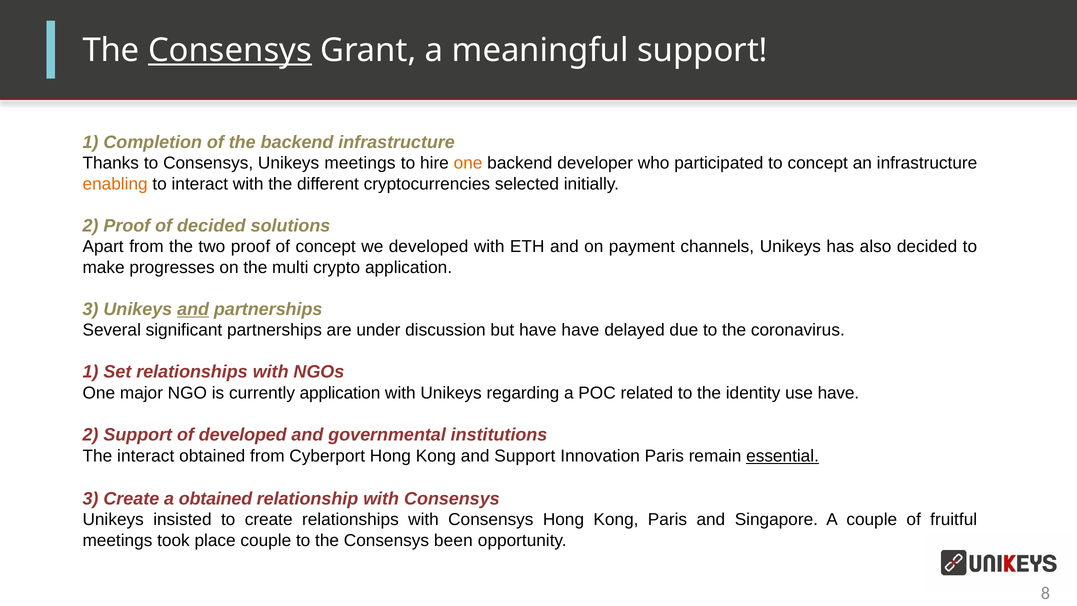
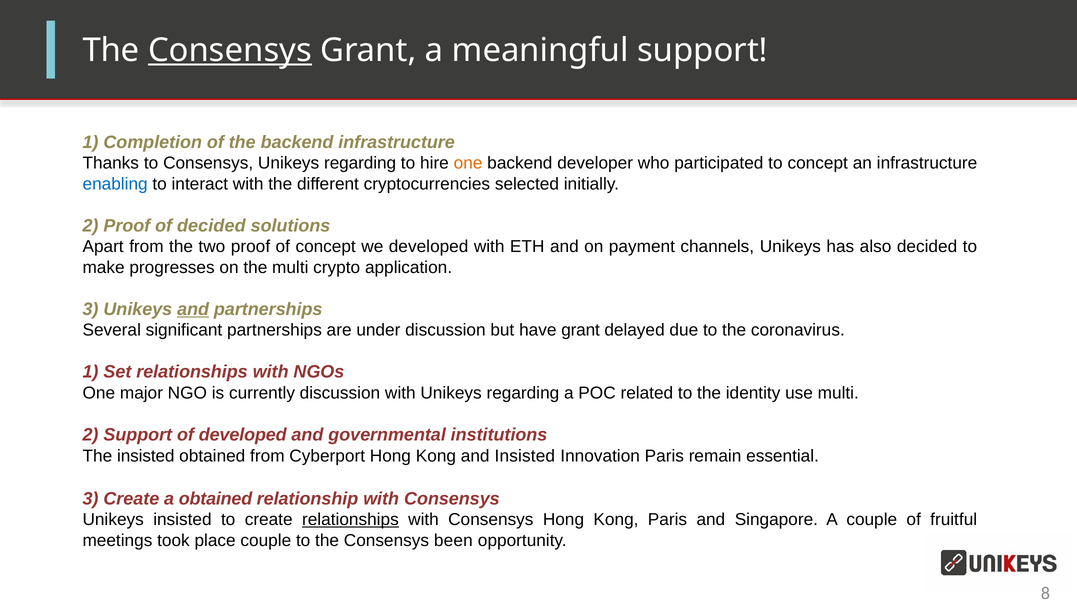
Consensys Unikeys meetings: meetings -> regarding (360, 163)
enabling colour: orange -> blue (115, 184)
have have: have -> grant (581, 330)
currently application: application -> discussion (340, 393)
use have: have -> multi (838, 393)
The interact: interact -> insisted (146, 456)
and Support: Support -> Insisted (525, 456)
essential underline: present -> none (783, 456)
relationships underline: none -> present (350, 520)
